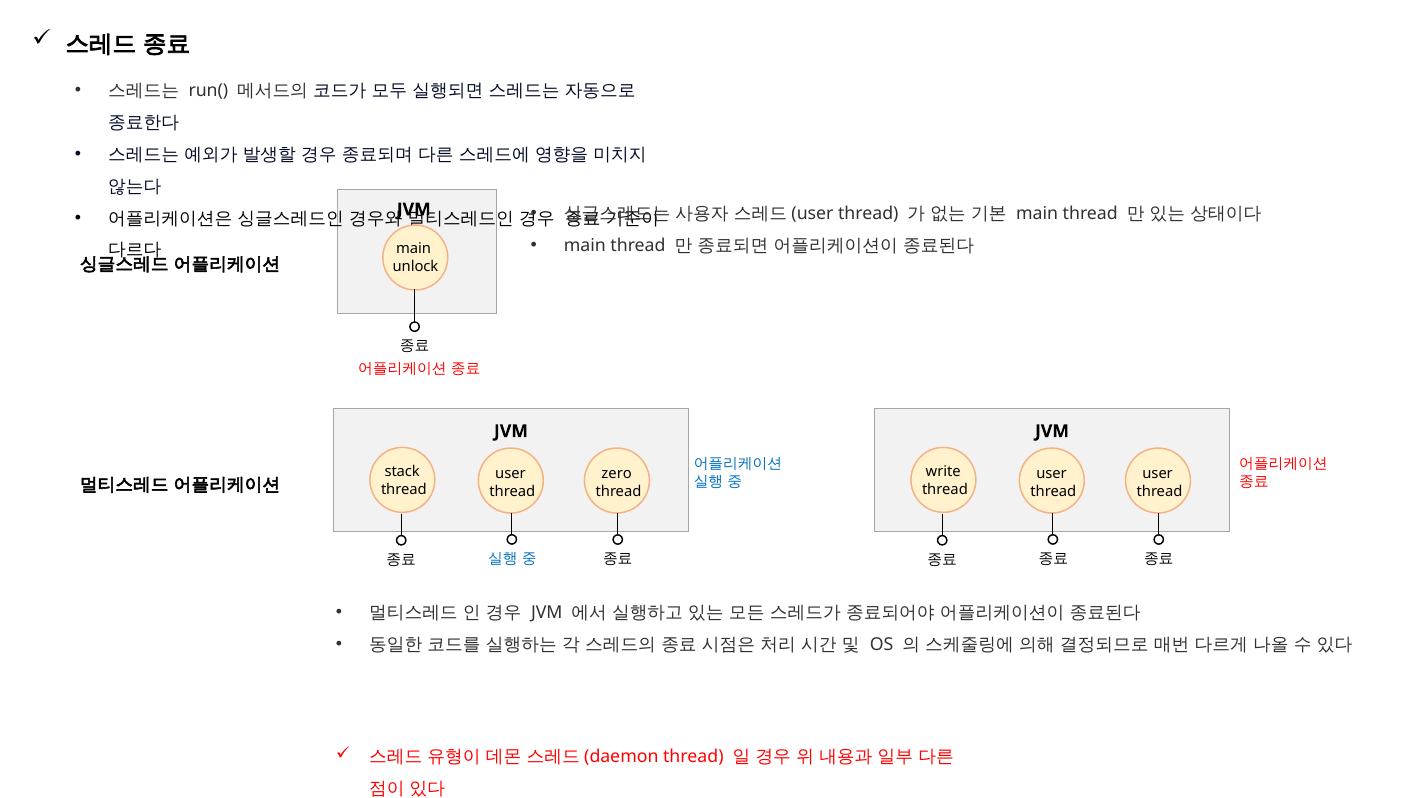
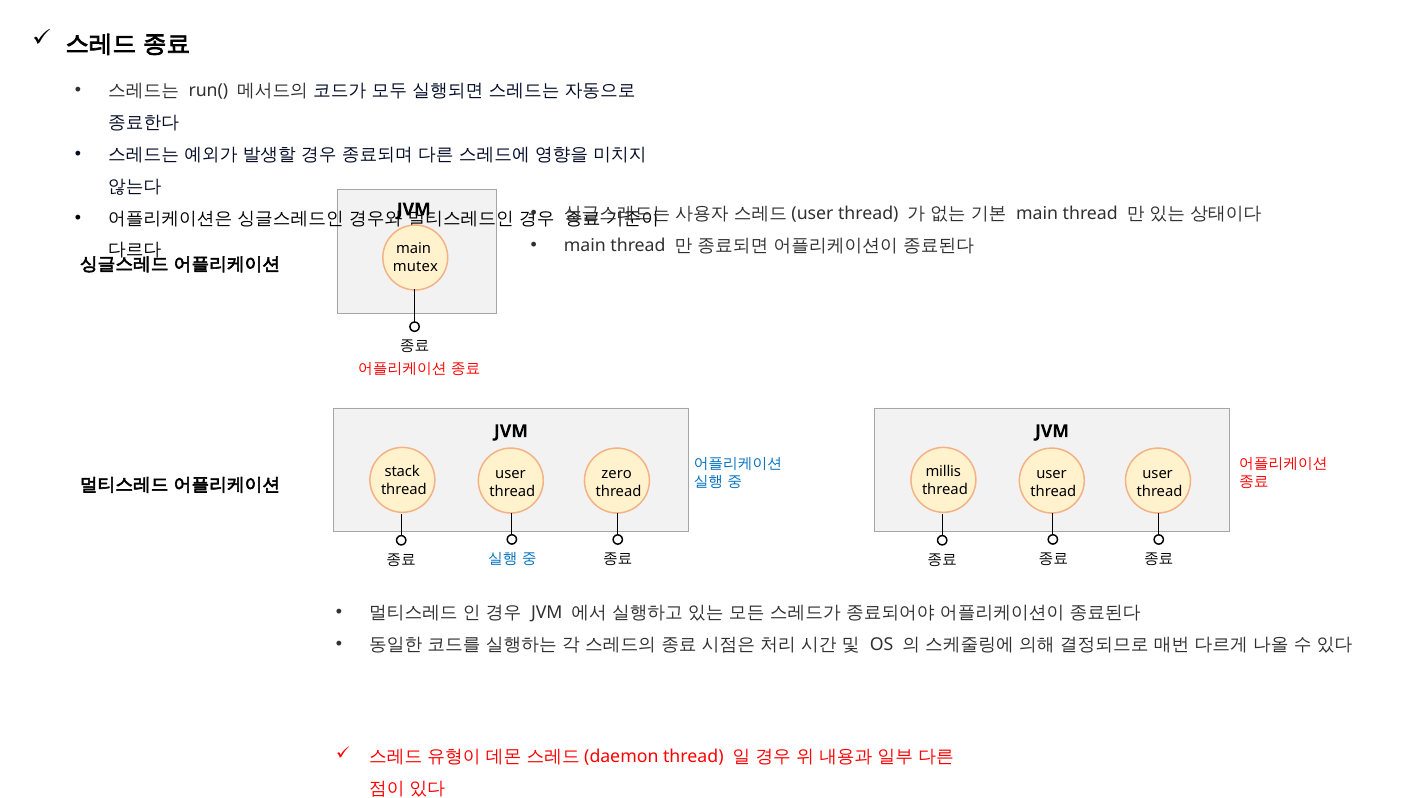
unlock: unlock -> mutex (415, 267)
write: write -> millis (943, 472)
